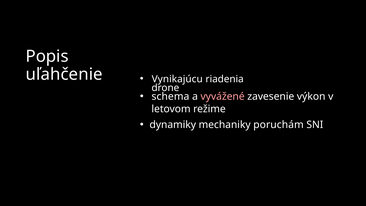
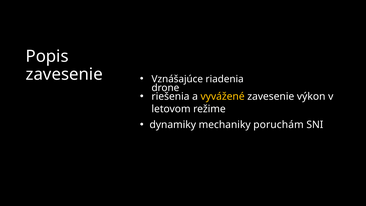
uľahčenie: uľahčenie -> zavesenie (64, 74)
Vynikajúcu: Vynikajúcu -> Vznášajúce (177, 79)
schema: schema -> riešenia (170, 97)
vyvážené colour: pink -> yellow (223, 97)
